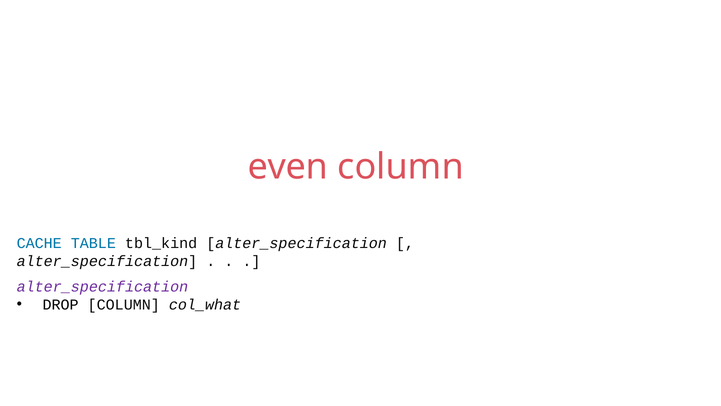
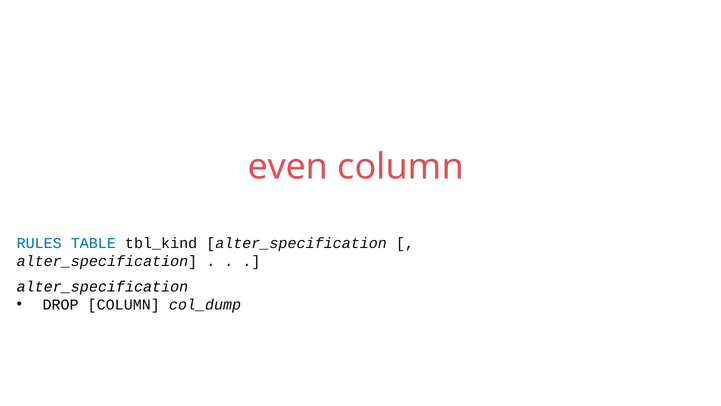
CACHE: CACHE -> RULES (39, 243)
alter_specification colour: purple -> black (102, 286)
col_what: col_what -> col_dump (205, 304)
